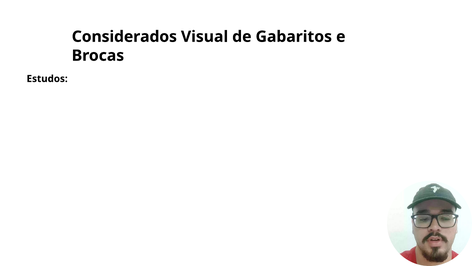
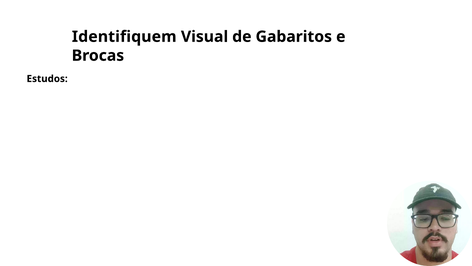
Considerados: Considerados -> Identifiquem (124, 37)
